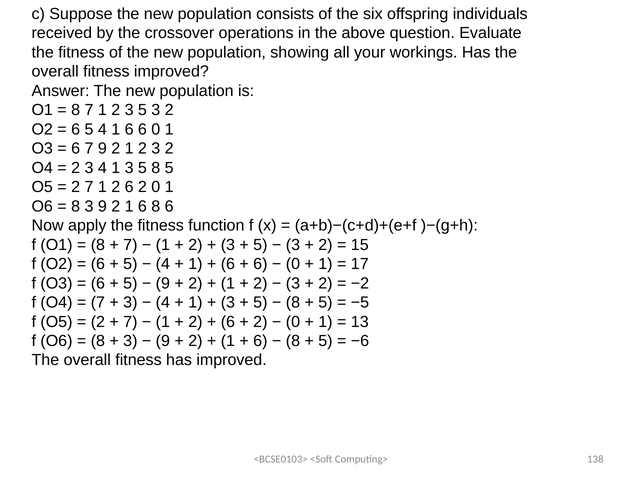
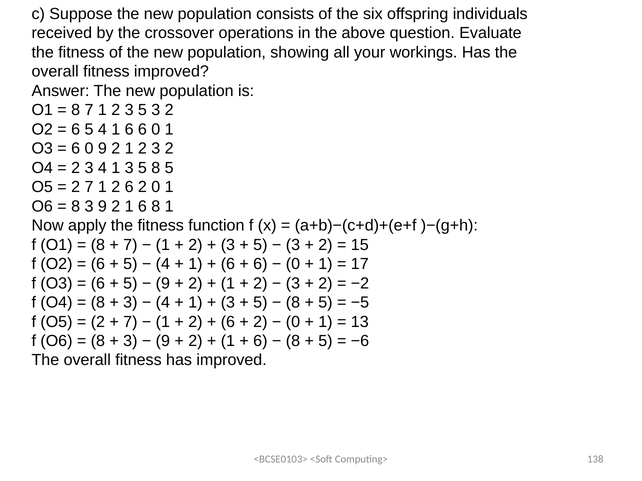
7: 7 -> 0 (89, 149)
8 6: 6 -> 1 (169, 206)
7: 7 -> 8 (98, 303)
